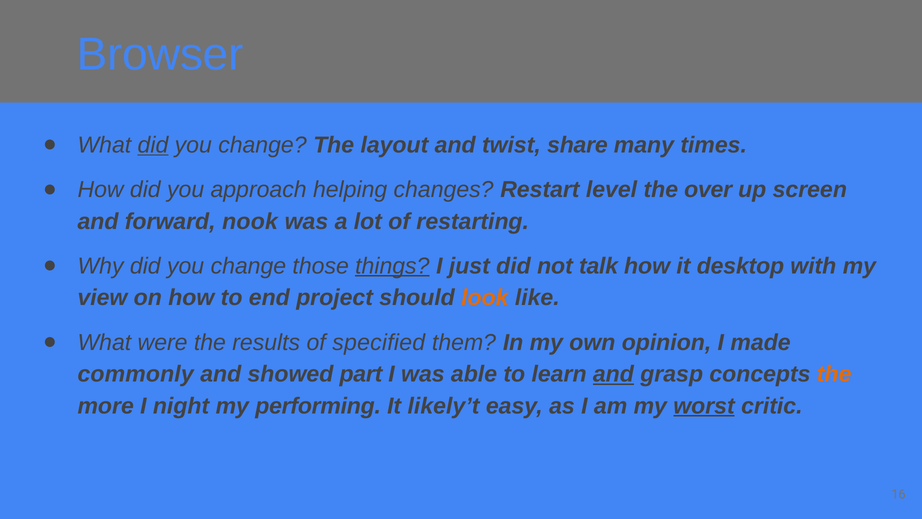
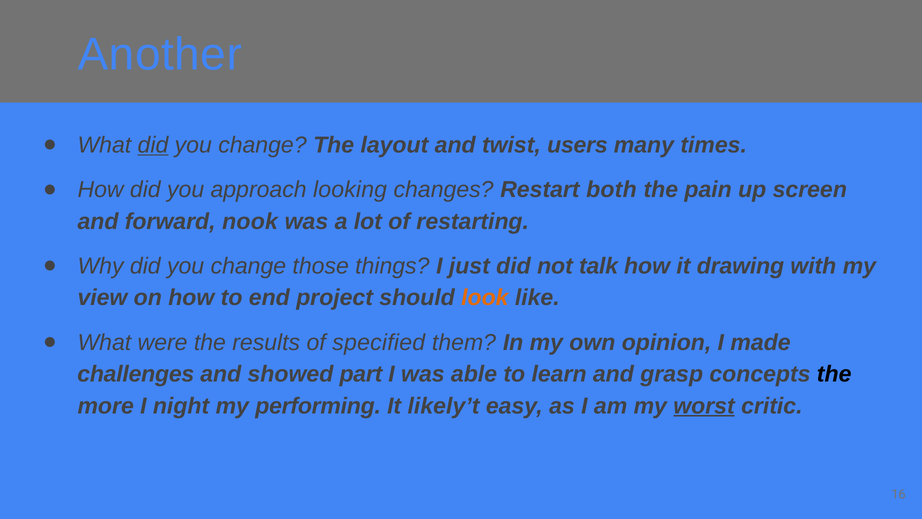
Browser: Browser -> Another (160, 55)
share: share -> users (577, 145)
helping: helping -> looking (350, 190)
level: level -> both (611, 190)
over: over -> pain (708, 190)
things underline: present -> none (392, 266)
desktop: desktop -> drawing (740, 266)
commonly: commonly -> challenges (136, 374)
and underline: present -> none (613, 374)
the colour: orange -> black (834, 374)
